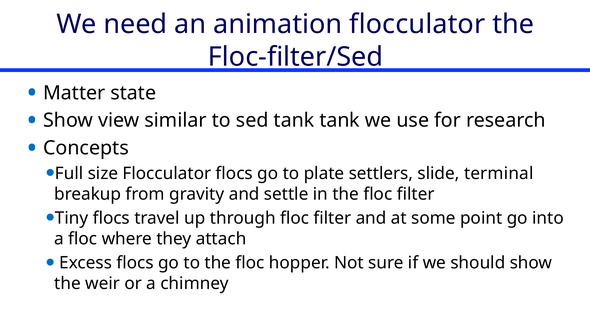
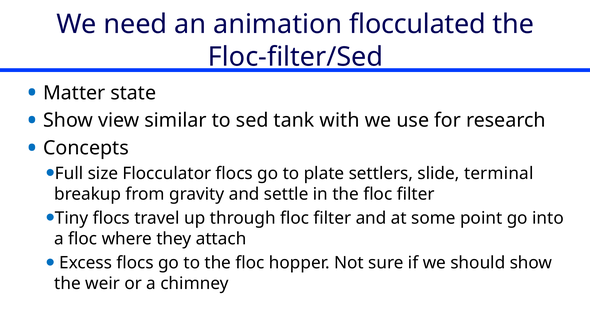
animation flocculator: flocculator -> flocculated (417, 24)
tank tank: tank -> with (340, 120)
